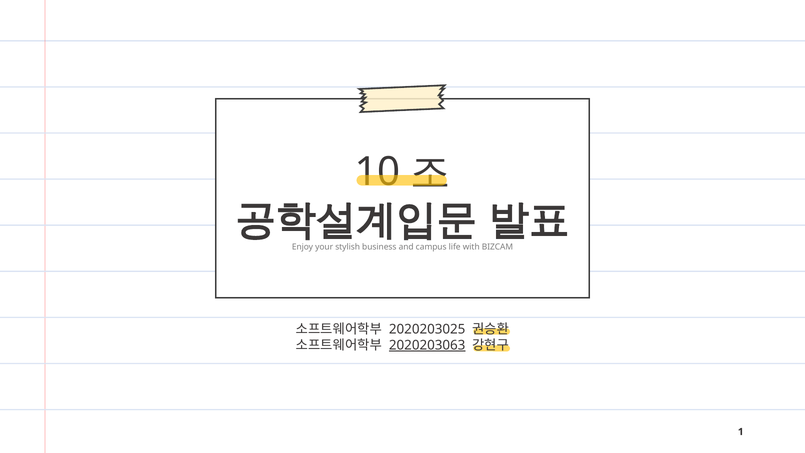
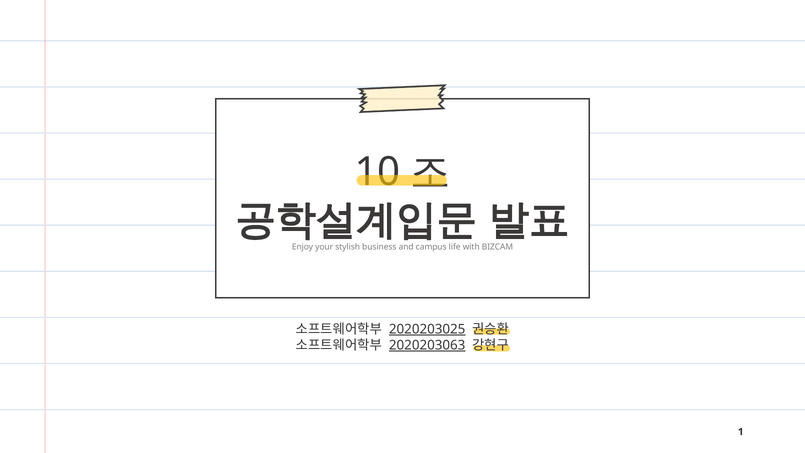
2020203025 underline: none -> present (427, 329)
